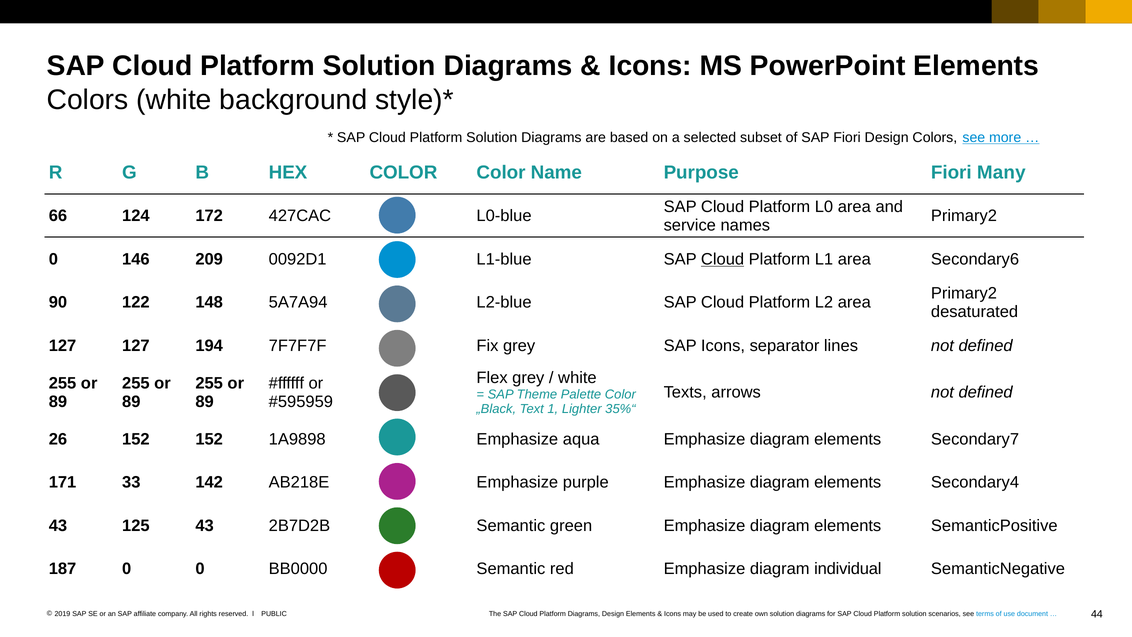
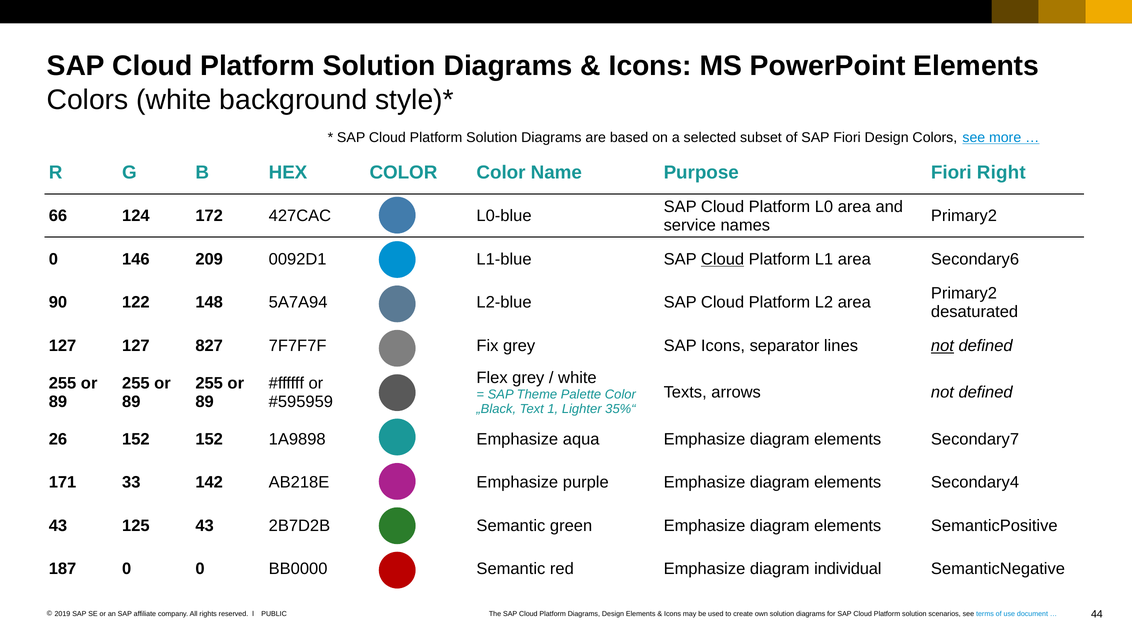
Many: Many -> Right (1001, 172)
194: 194 -> 827 (209, 345)
not underline: none -> present (942, 345)
